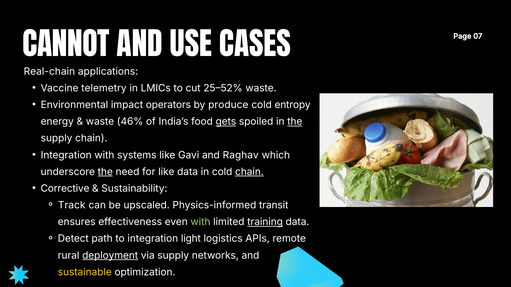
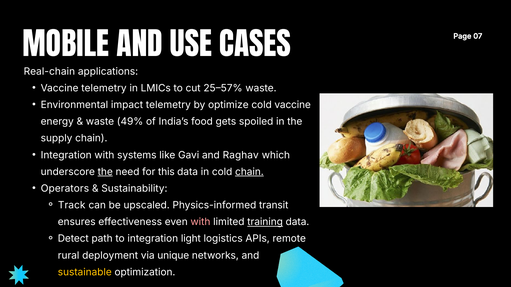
CANNOT: CANNOT -> MOBILE (66, 46)
25–52%: 25–52% -> 25–57% (223, 88)
impact operators: operators -> telemetry (168, 105)
produce: produce -> optimize (228, 105)
cold entropy: entropy -> vaccine (293, 105)
46%: 46% -> 49% (130, 122)
gets underline: present -> none (226, 122)
the underline: present -> none (295, 122)
for like: like -> this (166, 172)
Corrective: Corrective -> Operators (65, 189)
with colour: light green -> pink (200, 222)
deployment underline: present -> none (110, 256)
via supply: supply -> unique (173, 256)
